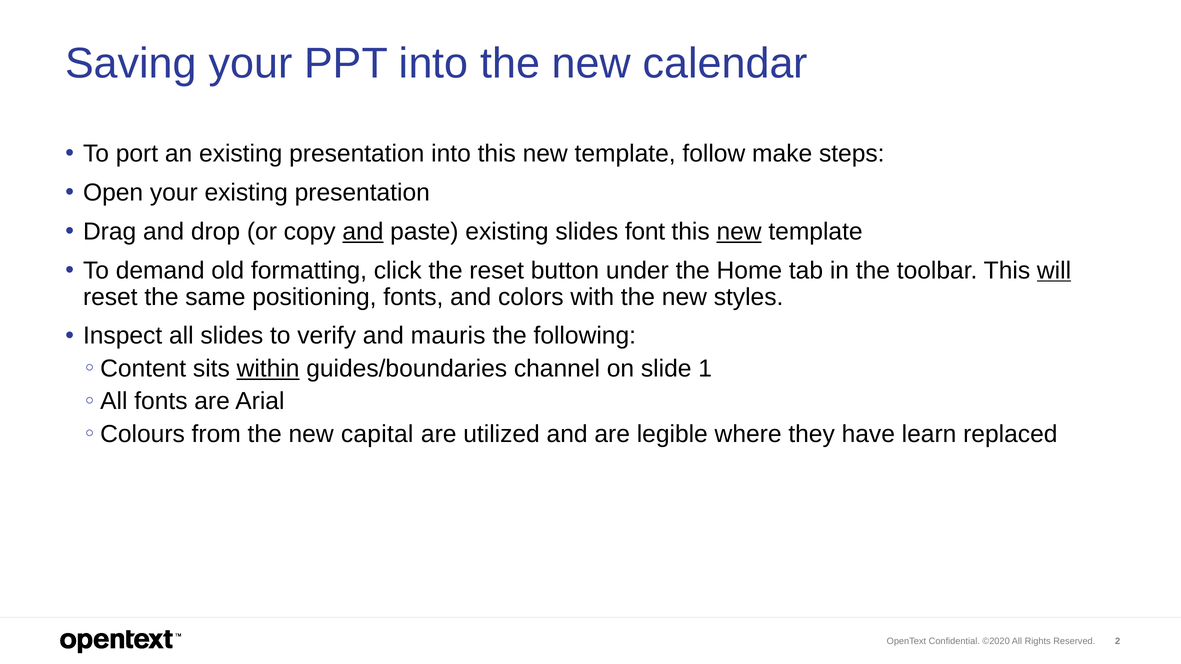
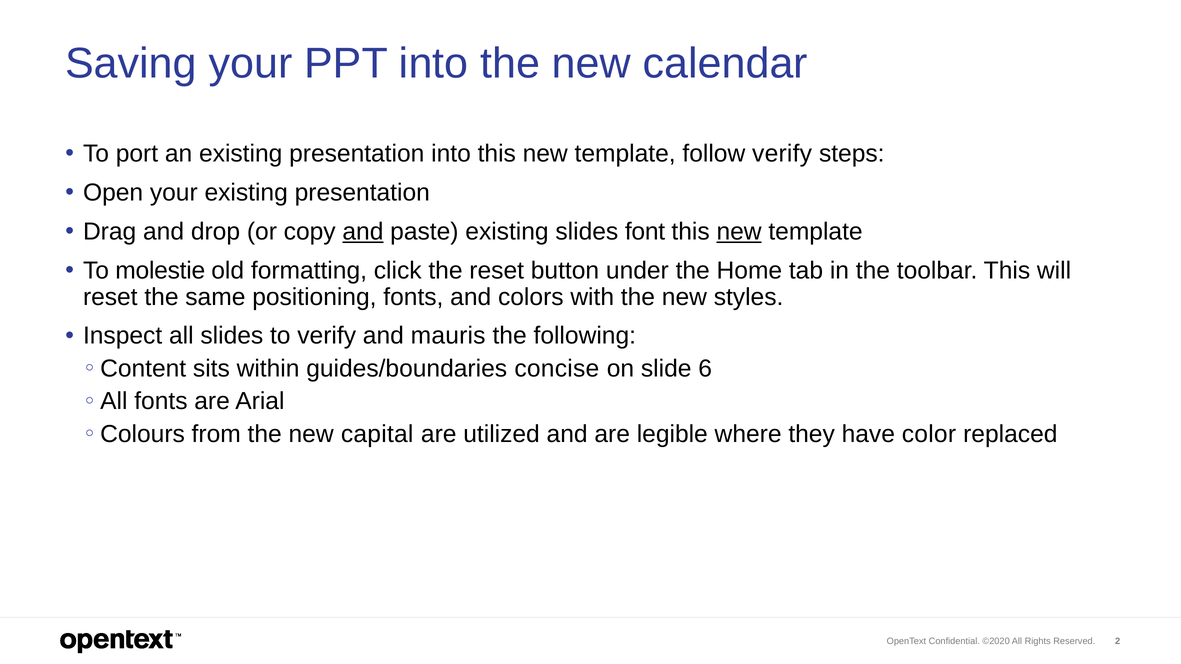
follow make: make -> verify (782, 154)
demand: demand -> molestie (160, 271)
will underline: present -> none (1054, 271)
within underline: present -> none (268, 369)
channel: channel -> concise (557, 369)
1: 1 -> 6 (705, 369)
learn: learn -> color (929, 434)
